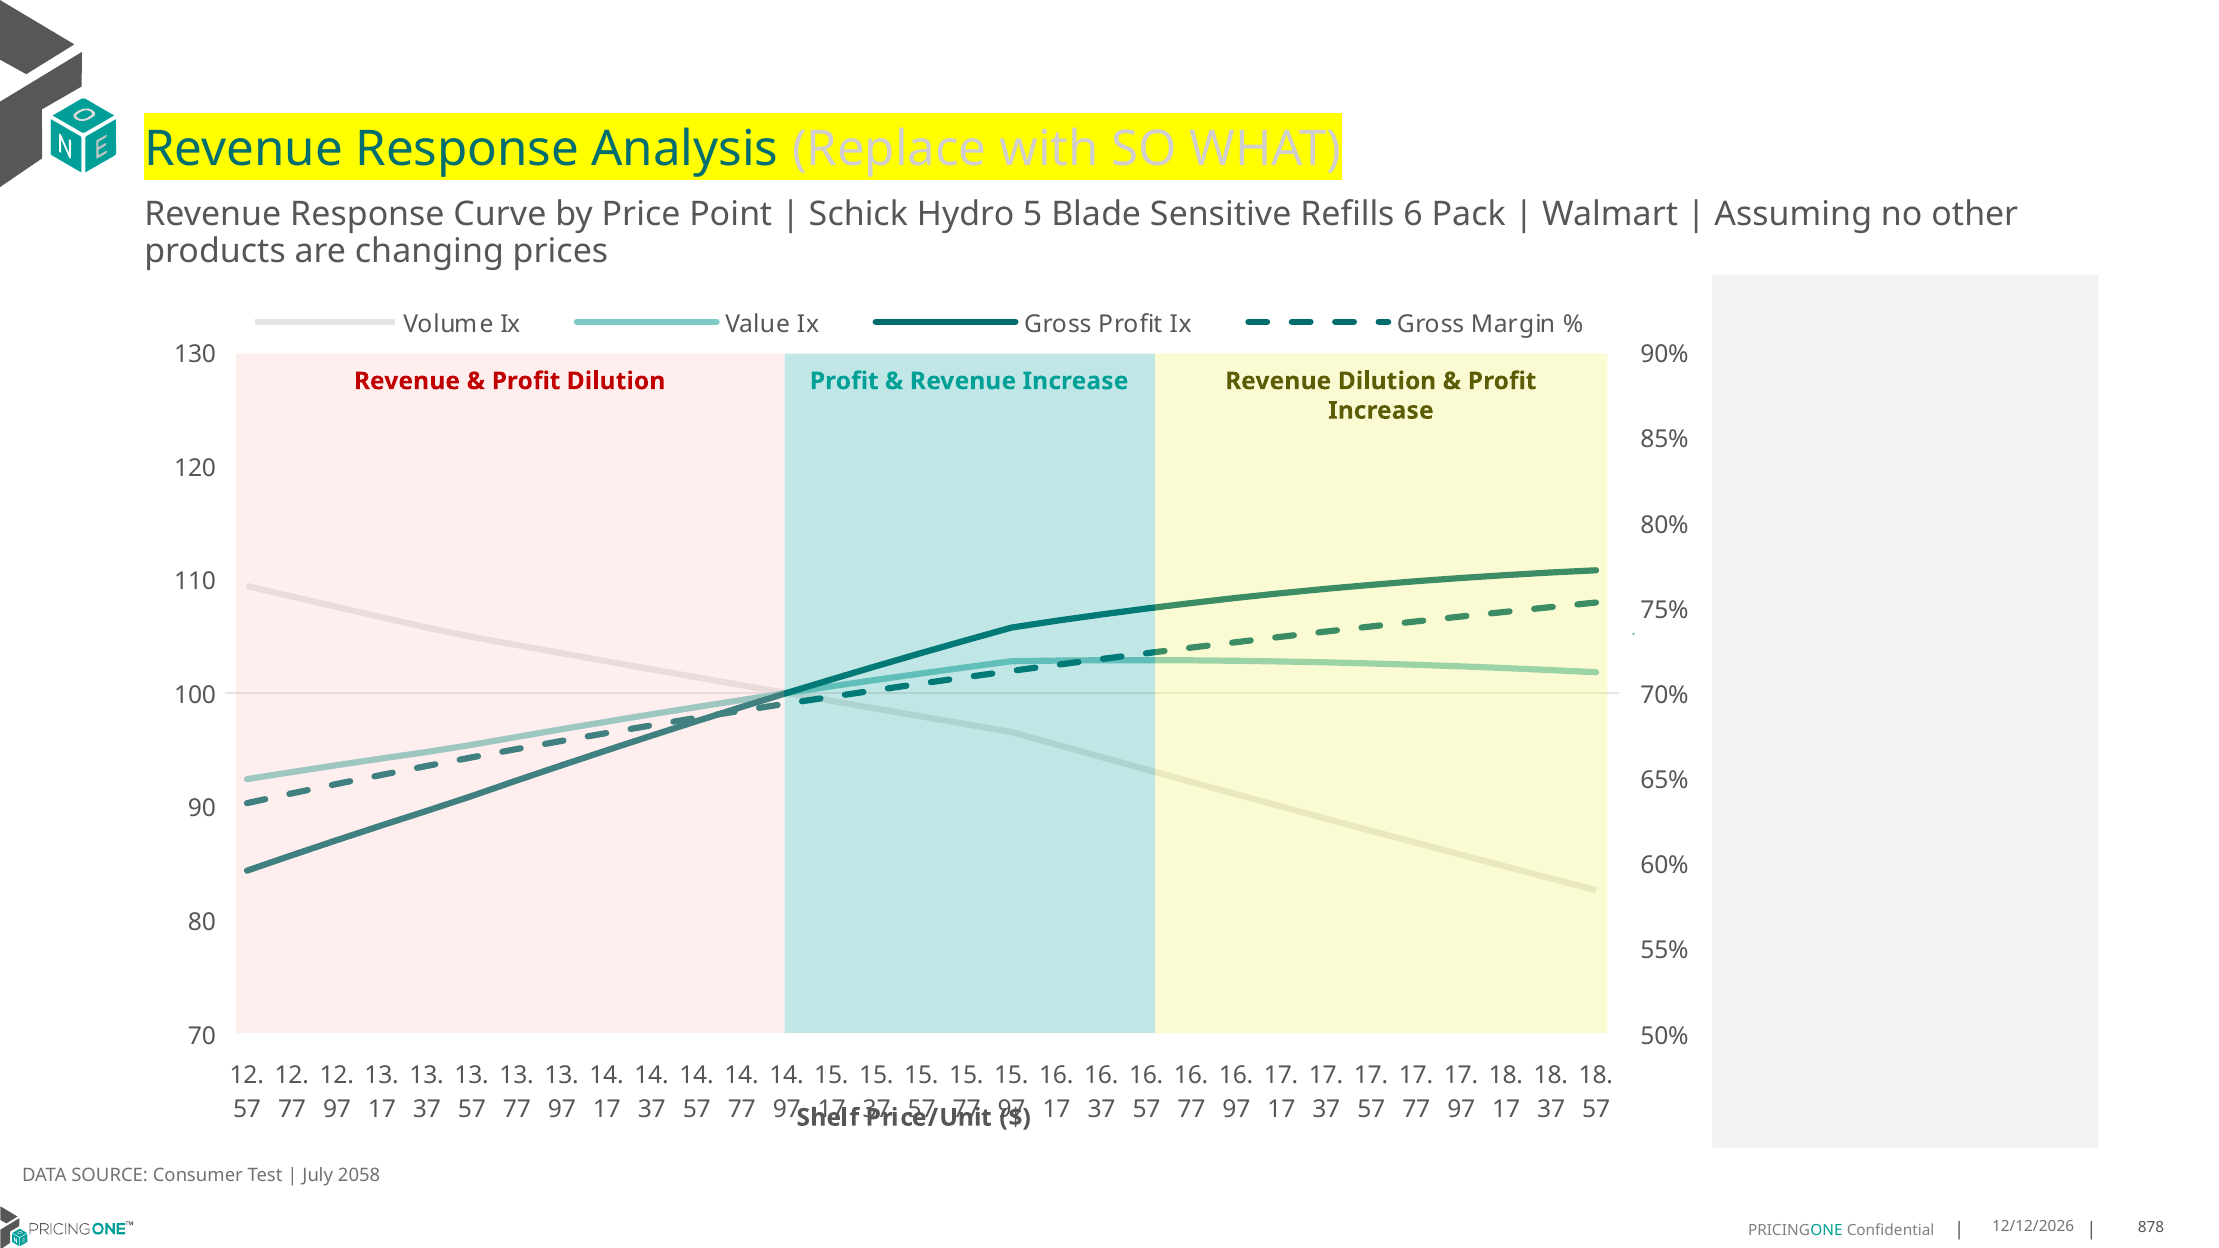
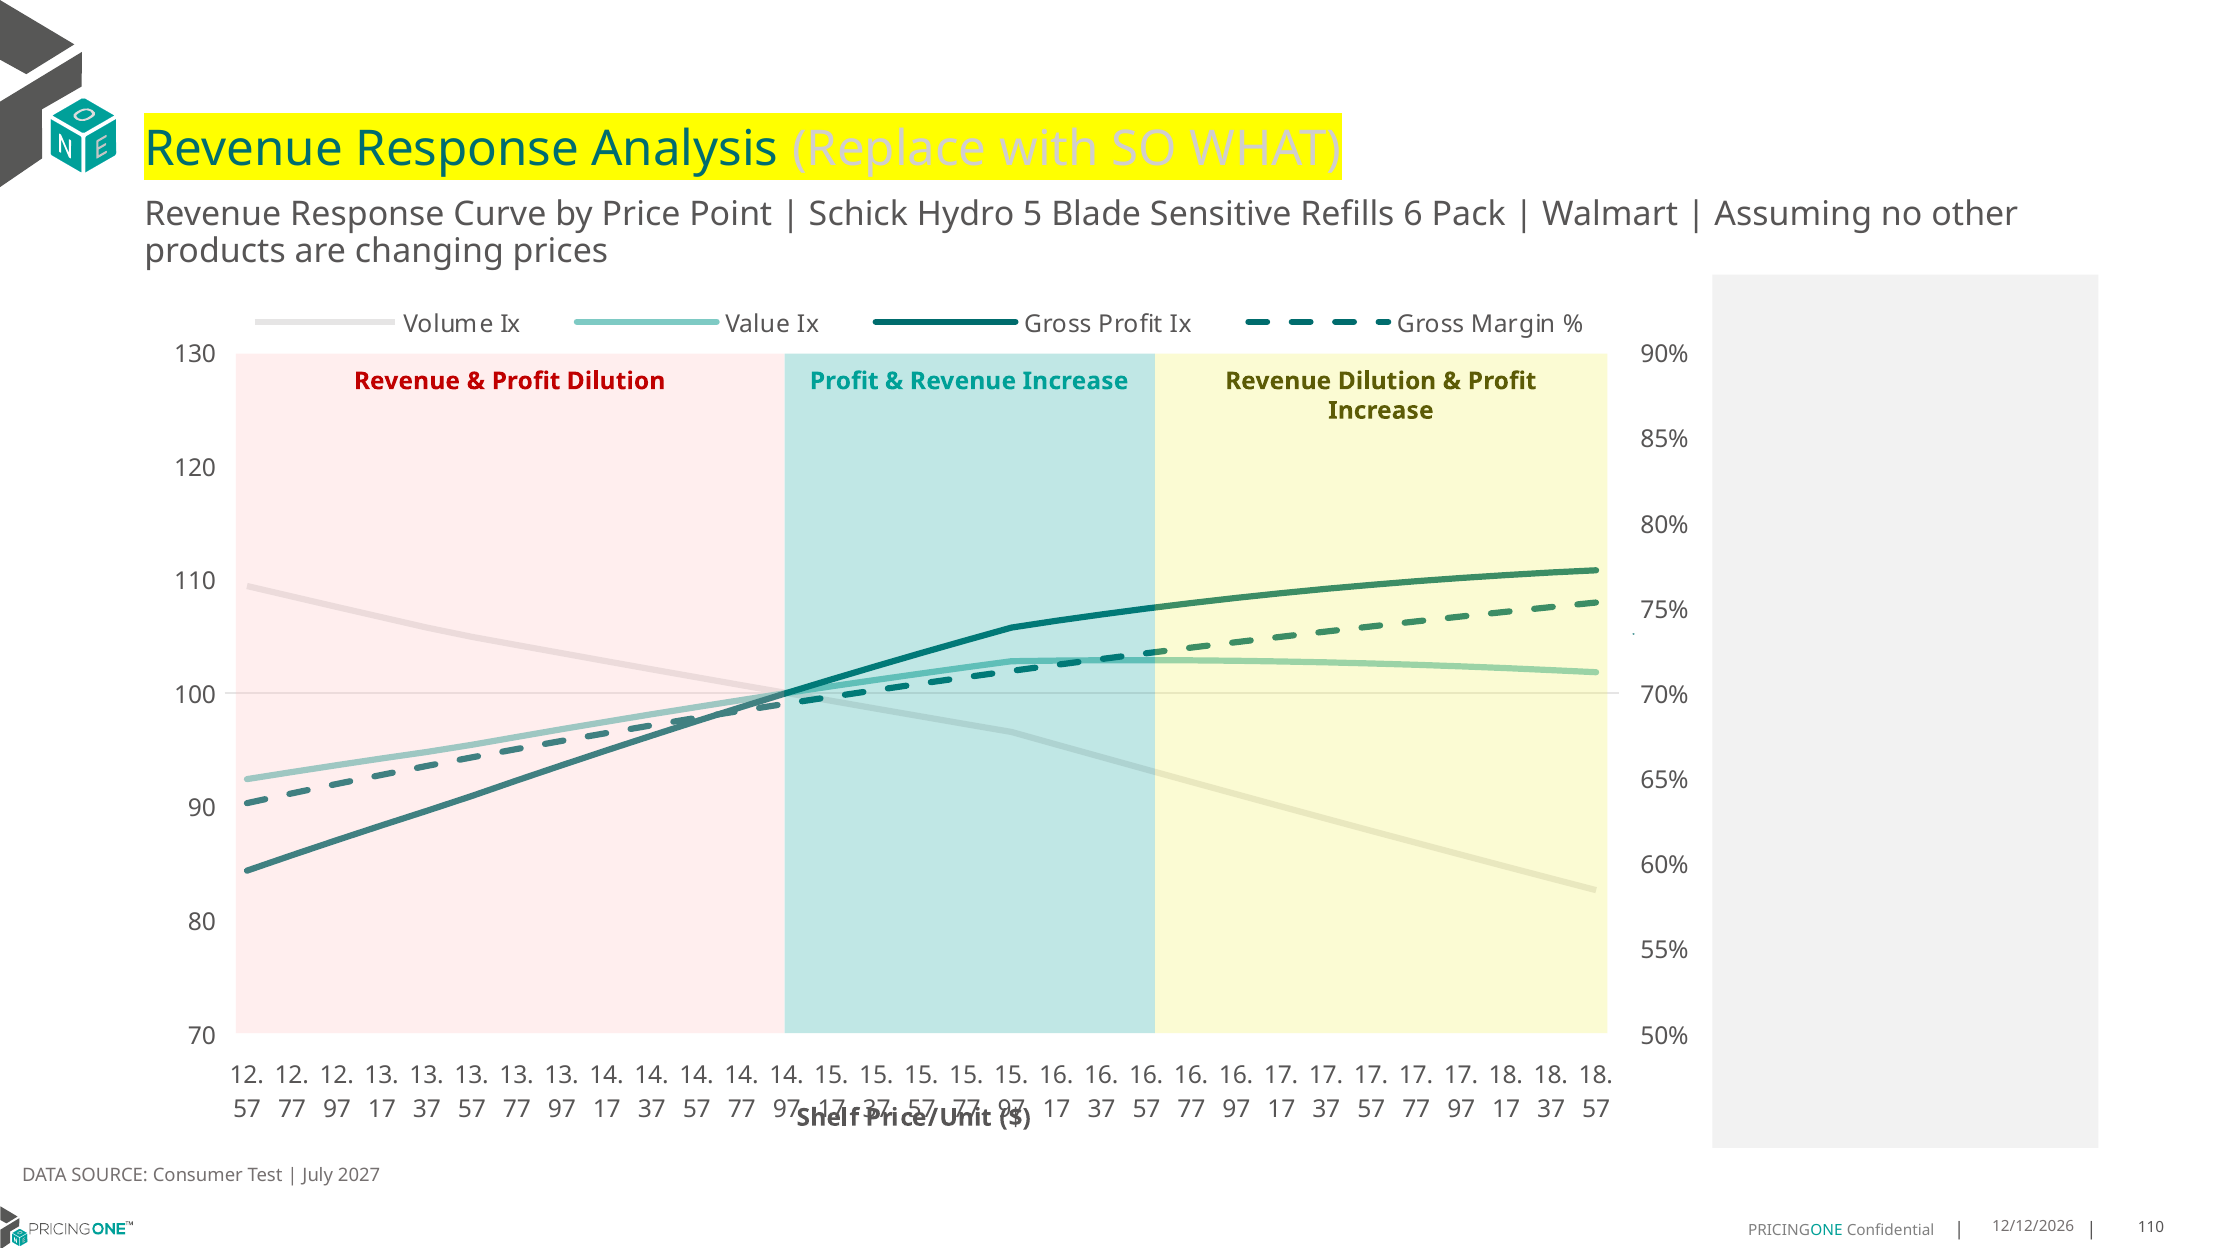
2058: 2058 -> 2027 (359, 1176)
878: 878 -> 110 (2151, 1227)
